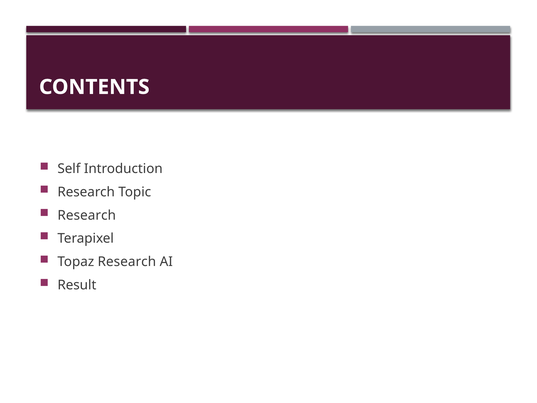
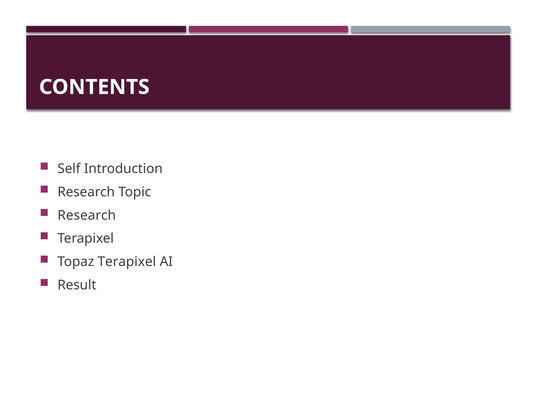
Topaz Research: Research -> Terapixel (127, 262)
